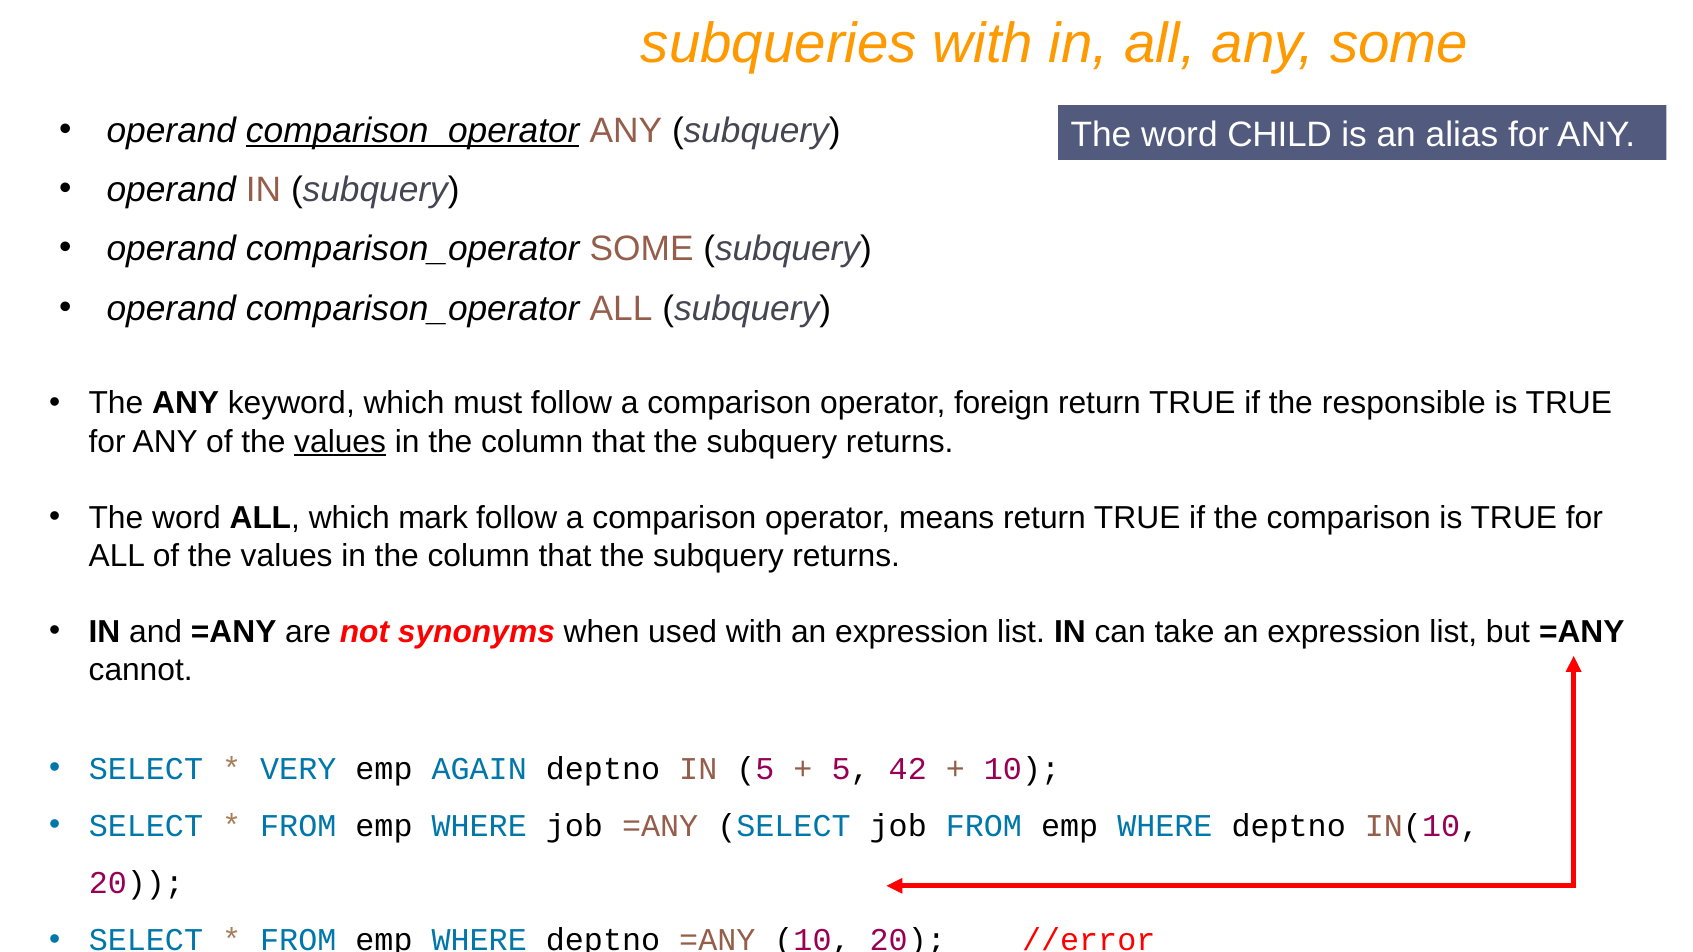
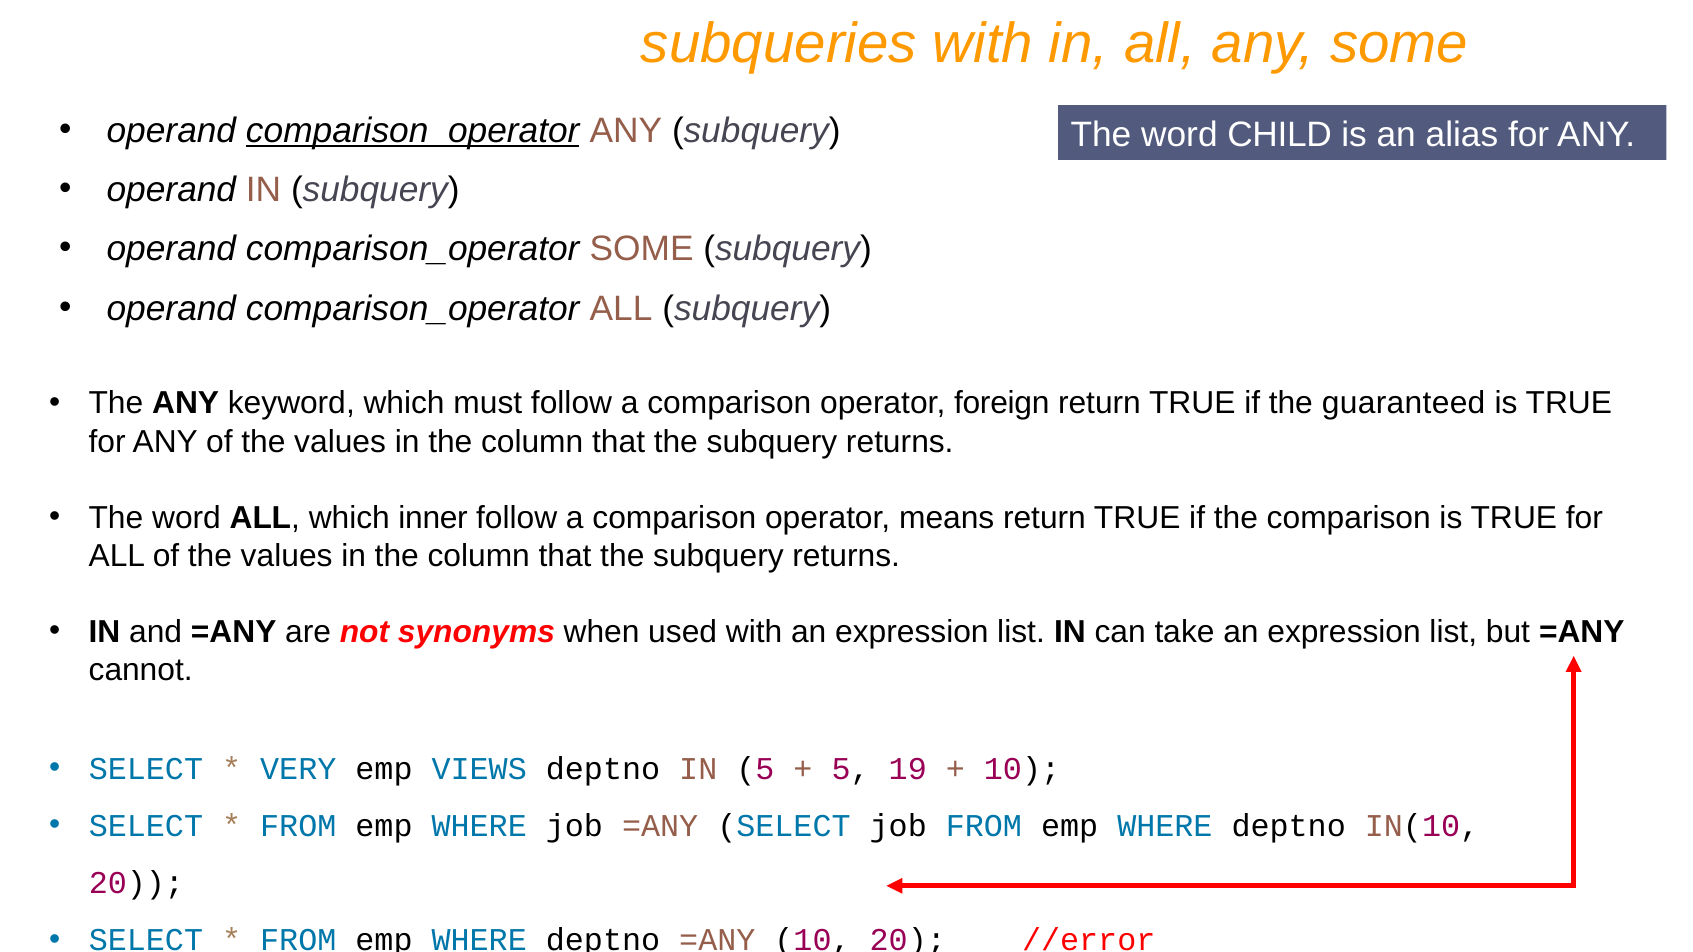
responsible: responsible -> guaranteed (1404, 404)
values underline: present -> none (340, 442)
mark: mark -> inner (433, 518)
AGAIN: AGAIN -> VIEWS (479, 769)
42: 42 -> 19 (908, 769)
